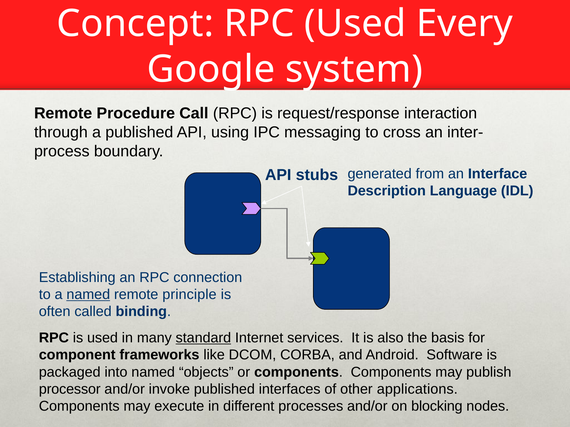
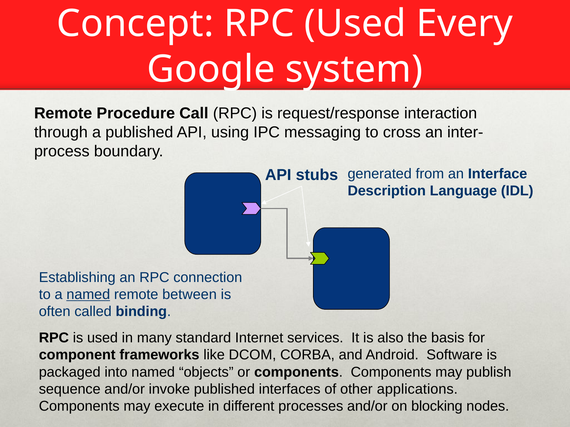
principle: principle -> between (190, 295)
standard underline: present -> none (203, 338)
processor: processor -> sequence (70, 390)
